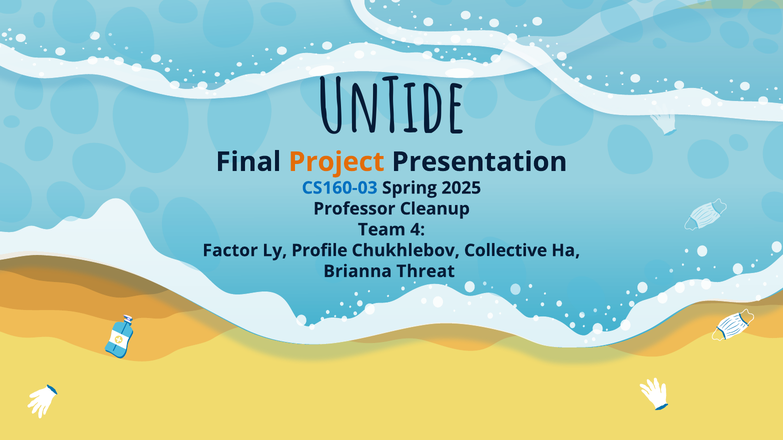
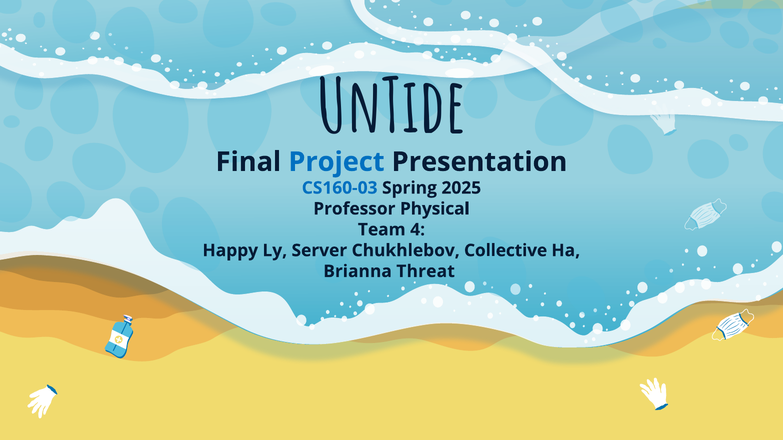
Project colour: orange -> blue (336, 162)
Cleanup: Cleanup -> Physical (435, 209)
Factor: Factor -> Happy (230, 251)
Profile: Profile -> Server (319, 251)
